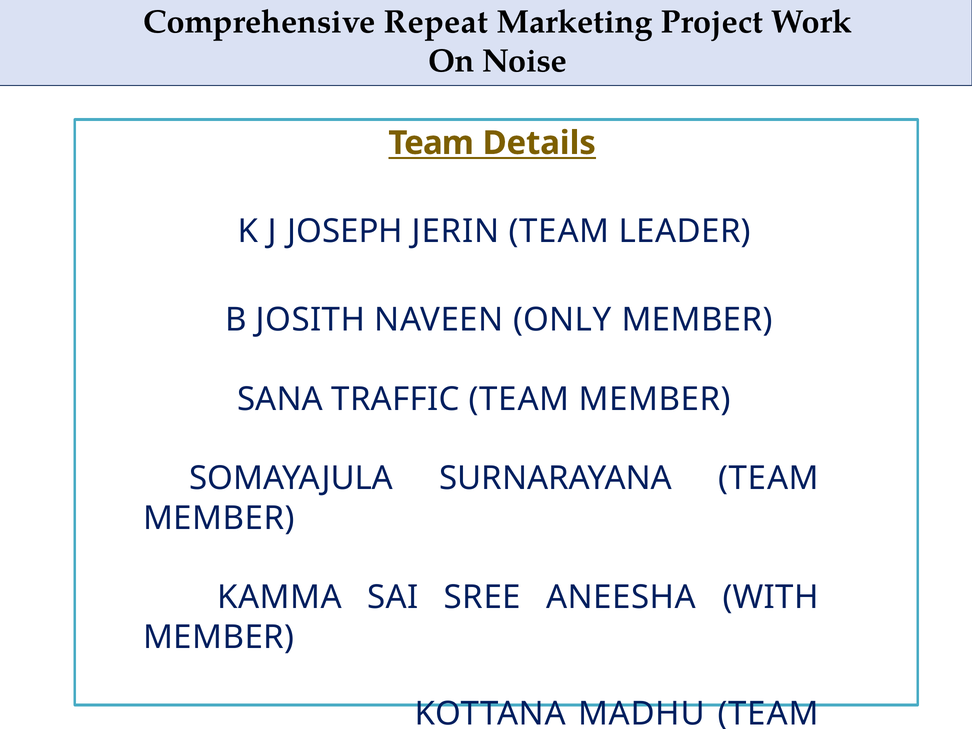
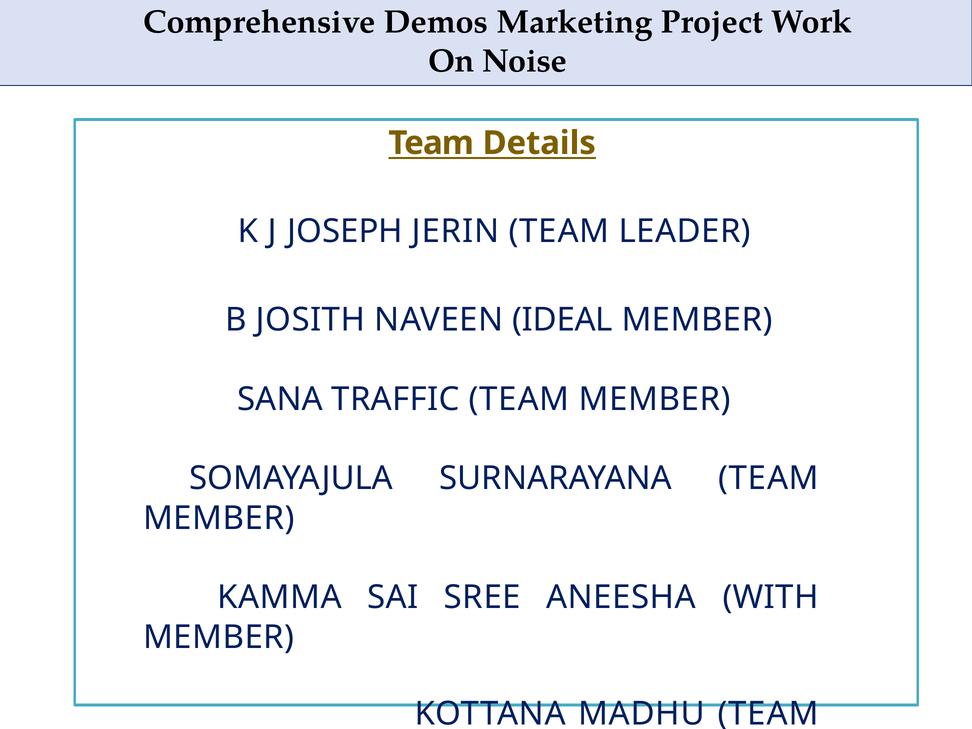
Repeat: Repeat -> Demos (436, 22)
ONLY: ONLY -> IDEAL (563, 320)
